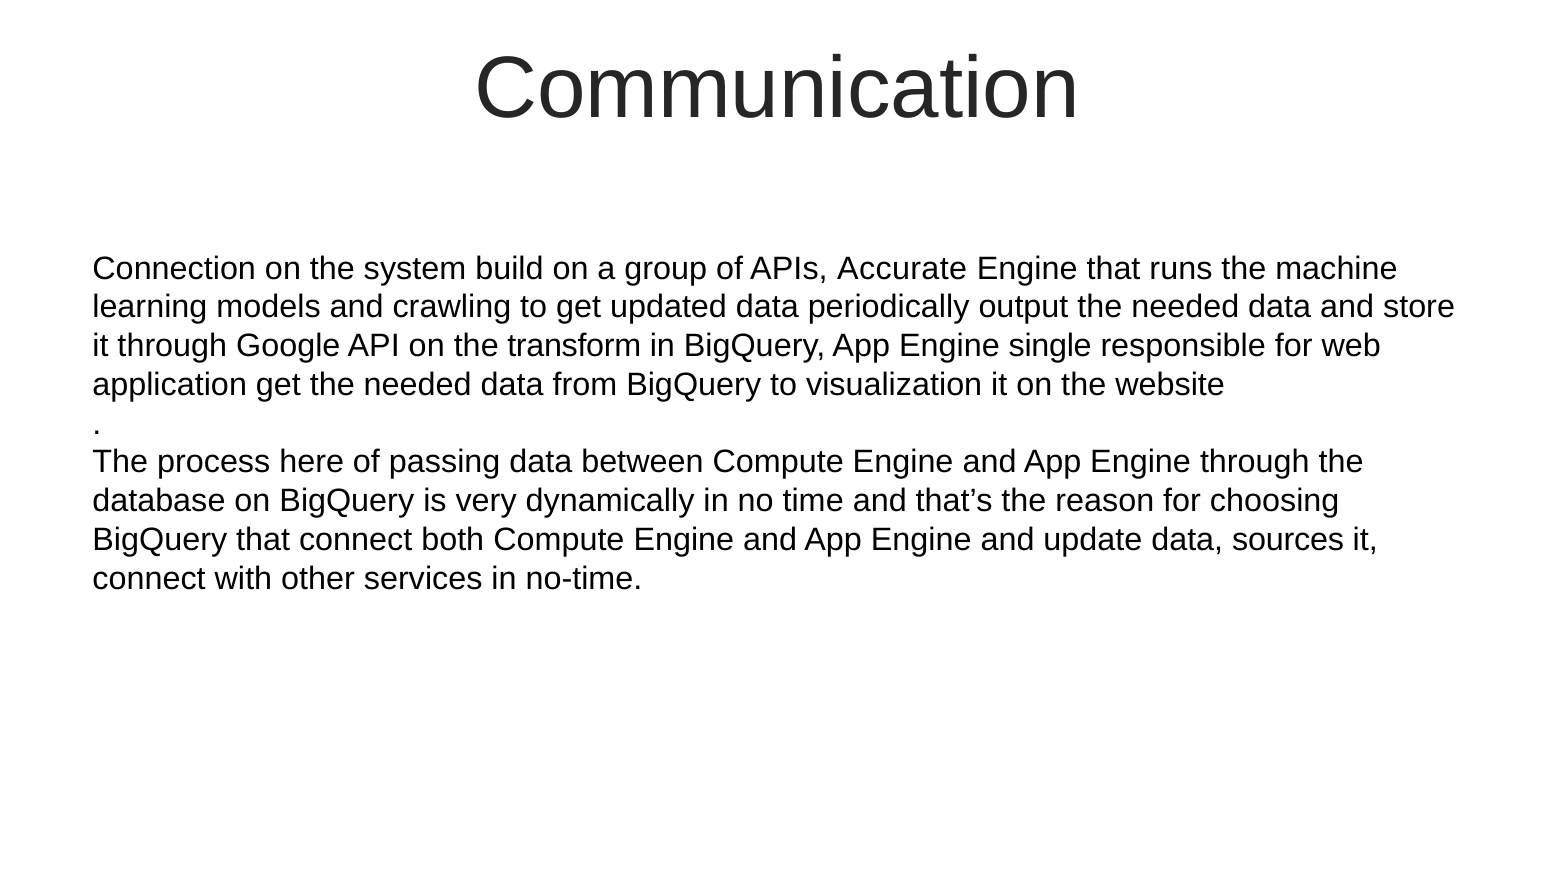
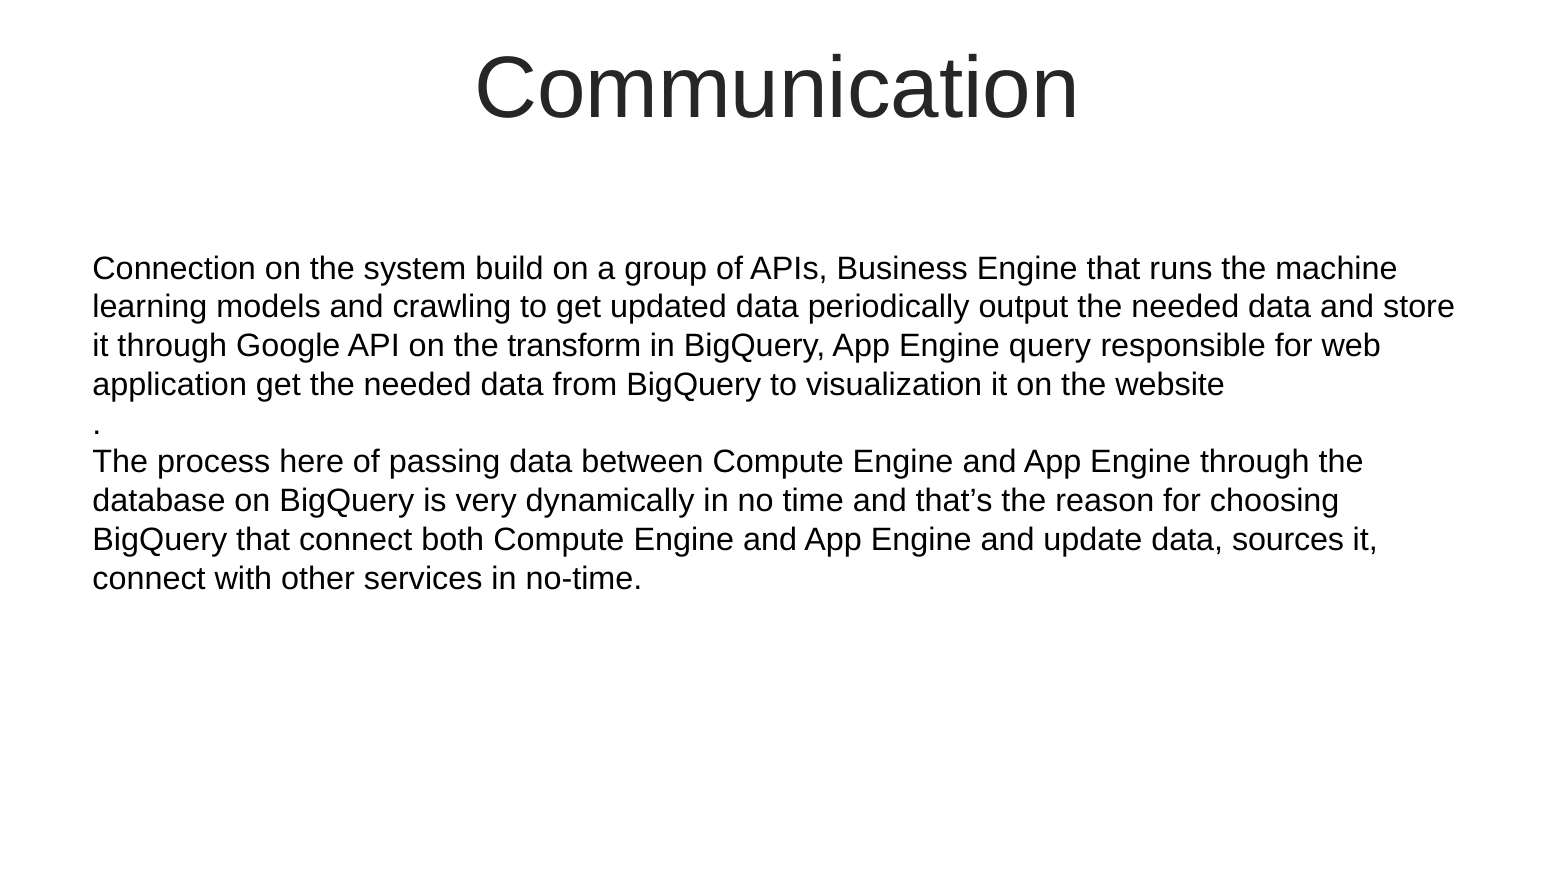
Accurate: Accurate -> Business (902, 269)
single: single -> query (1050, 346)
